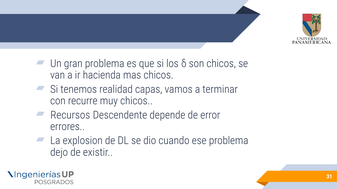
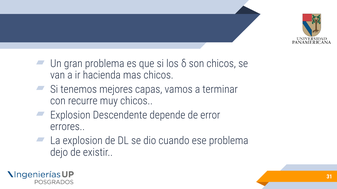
realidad: realidad -> mejores (116, 90)
Recursos: Recursos -> Explosion (70, 115)
